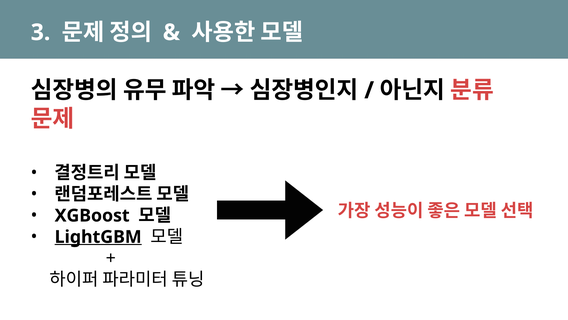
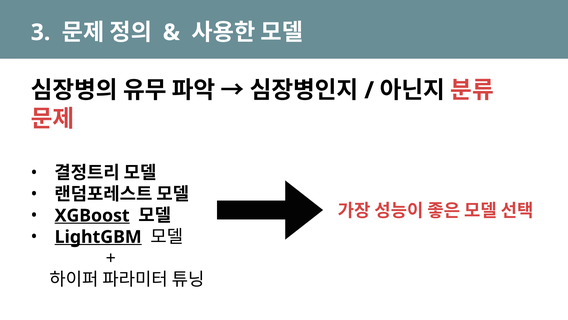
XGBoost underline: none -> present (92, 215)
